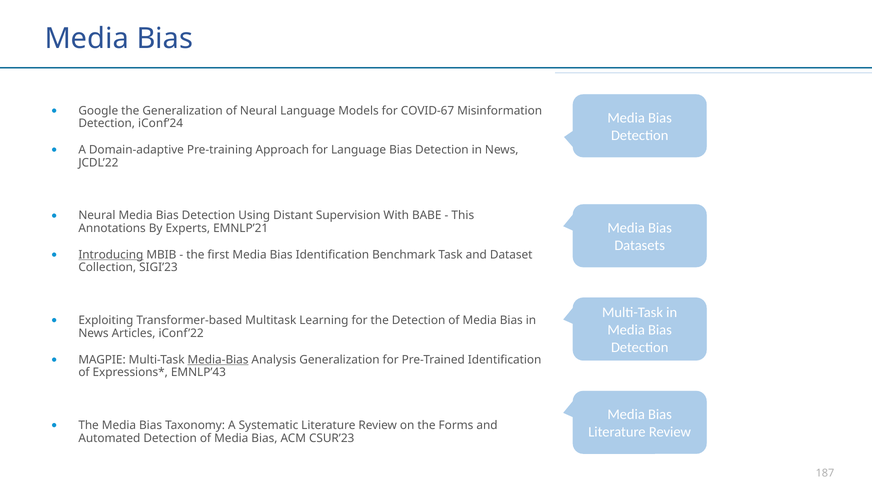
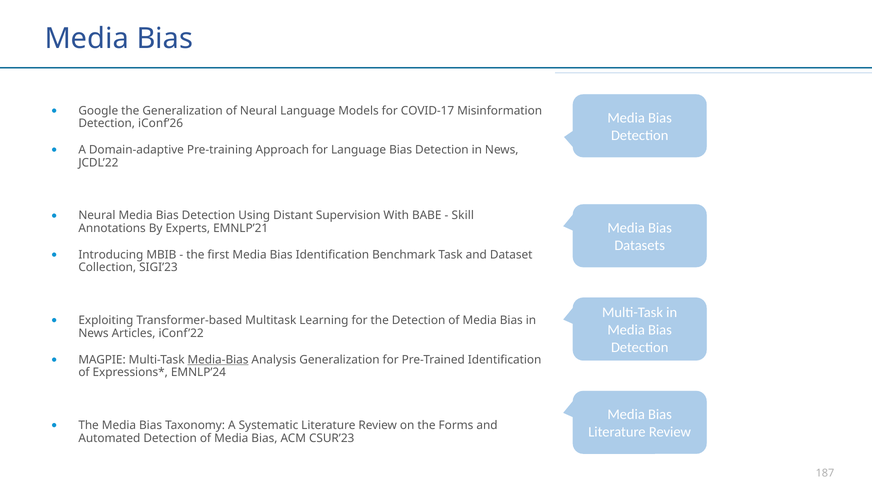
COVID-67: COVID-67 -> COVID-17 (427, 111)
iConf’24: iConf’24 -> iConf’26 (161, 123)
This: This -> Skill (463, 215)
Introducing underline: present -> none (111, 255)
EMNLP’43: EMNLP’43 -> EMNLP’24 (198, 372)
